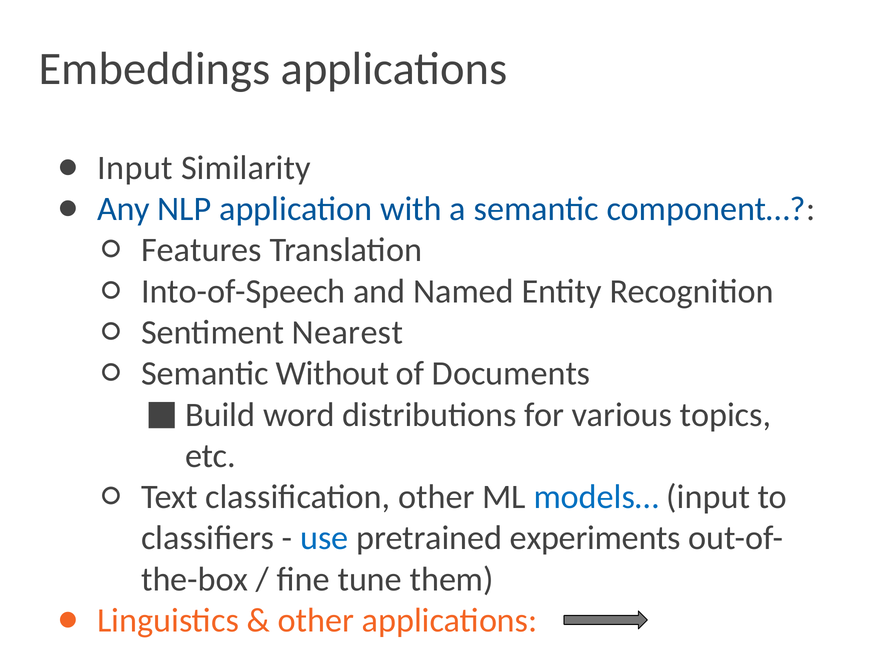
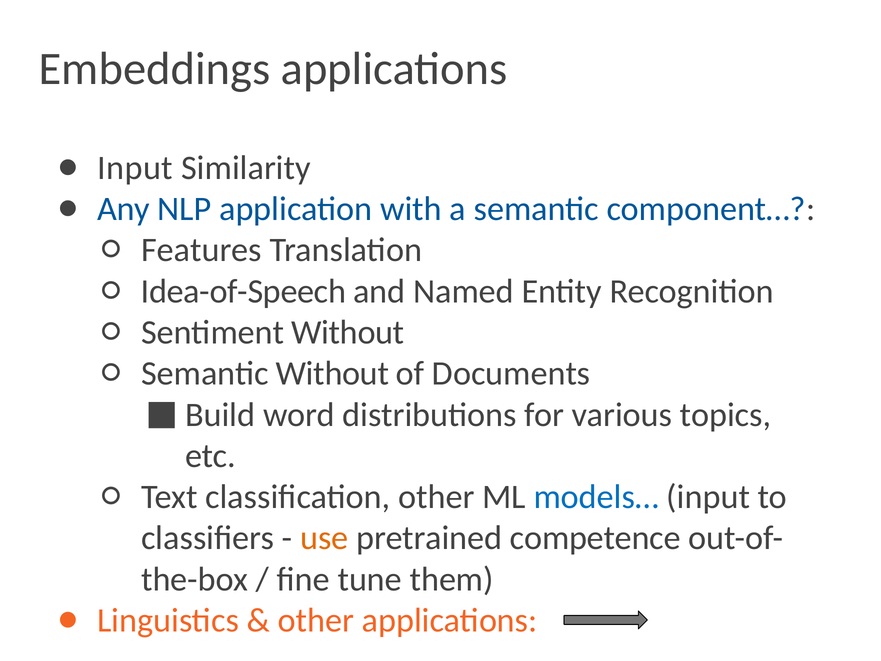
Into-of-Speech: Into-of-Speech -> Idea-of-Speech (243, 291)
Sentiment Nearest: Nearest -> Without (348, 332)
use colour: blue -> orange (324, 538)
experiments: experiments -> competence (595, 538)
